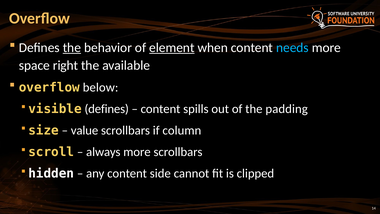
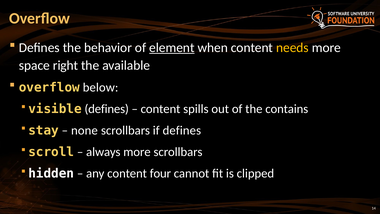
the underline: present -> none (72, 48)
needs colour: light blue -> yellow (292, 48)
padding: padding -> contains (287, 109)
size: size -> stay (44, 130)
value: value -> none (84, 130)
if column: column -> defines (182, 130)
side: side -> four (160, 173)
